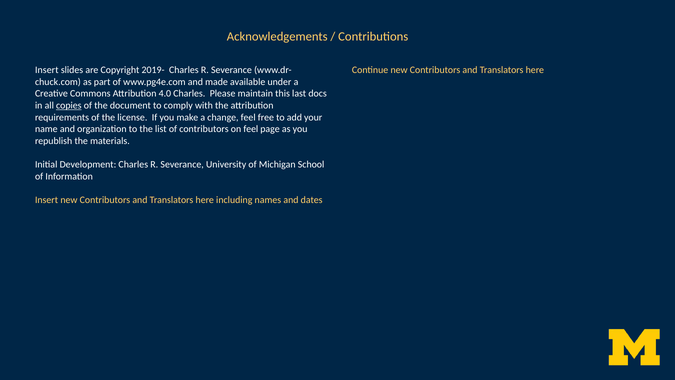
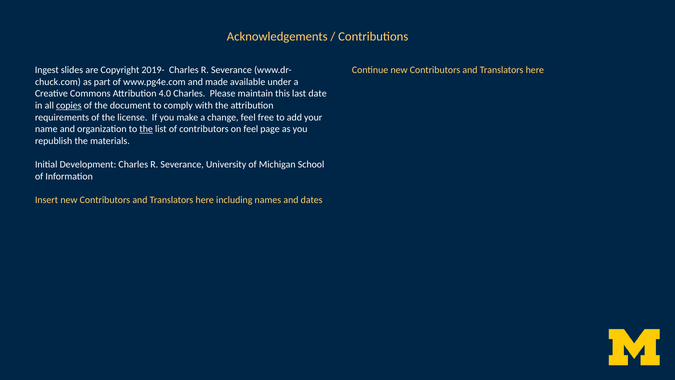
Insert: Insert -> Ingest (47, 70)
docs: docs -> date (318, 94)
the underline: none -> present (146, 129)
